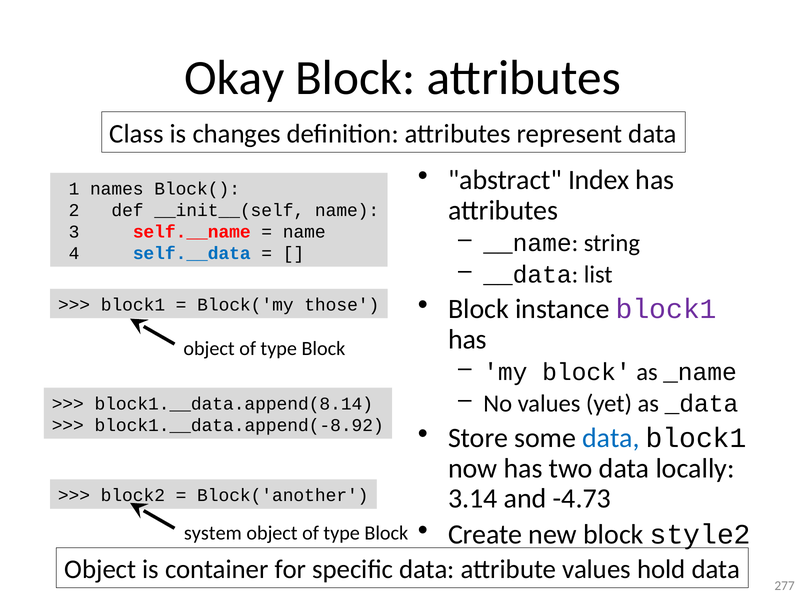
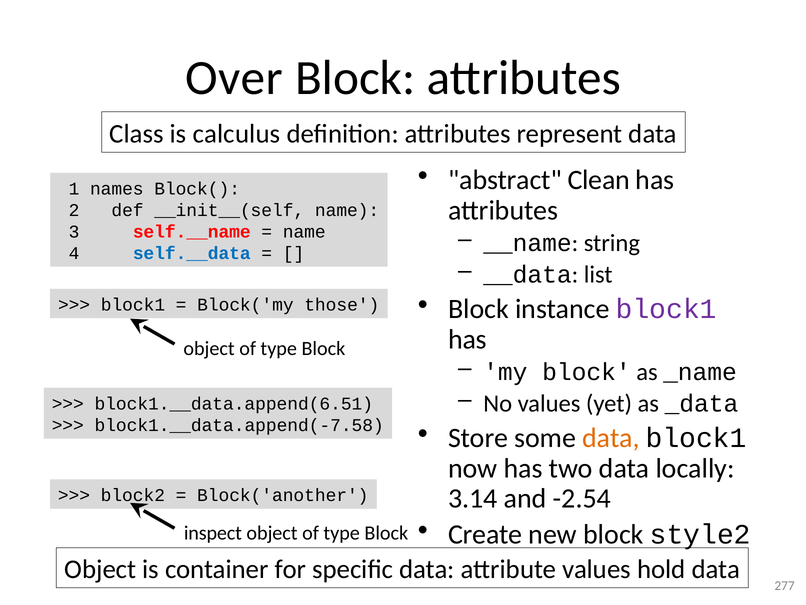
Okay: Okay -> Over (234, 78)
changes: changes -> calculus (236, 134)
Index: Index -> Clean (599, 180)
block1.__data.append(8.14: block1.__data.append(8.14 -> block1.__data.append(6.51 (234, 403)
block1.__data.append(-8.92: block1.__data.append(-8.92 -> block1.__data.append(-7.58 (239, 425)
data colour: blue -> orange (611, 438)
-4.73: -4.73 -> -2.54 (582, 498)
system: system -> inspect (213, 533)
